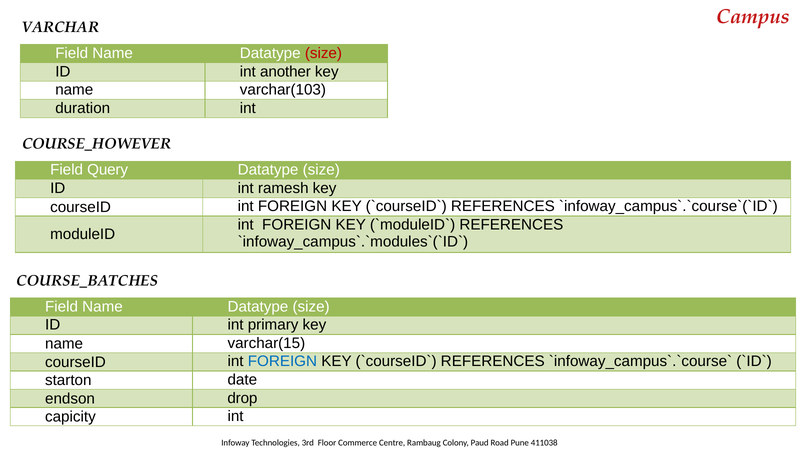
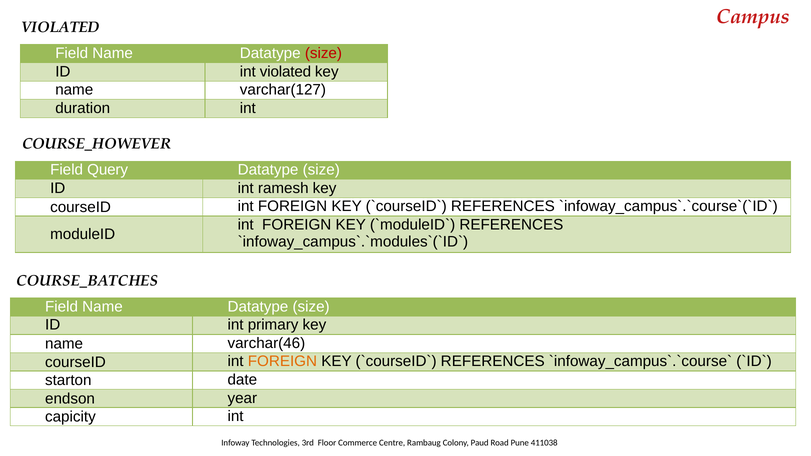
VARCHAR: VARCHAR -> VIOLATED (61, 27)
int another: another -> violated (286, 72)
varchar(103: varchar(103 -> varchar(127 (283, 90)
varchar(15: varchar(15 -> varchar(46 (266, 343)
FOREIGN colour: blue -> orange (282, 362)
drop: drop -> year (242, 398)
